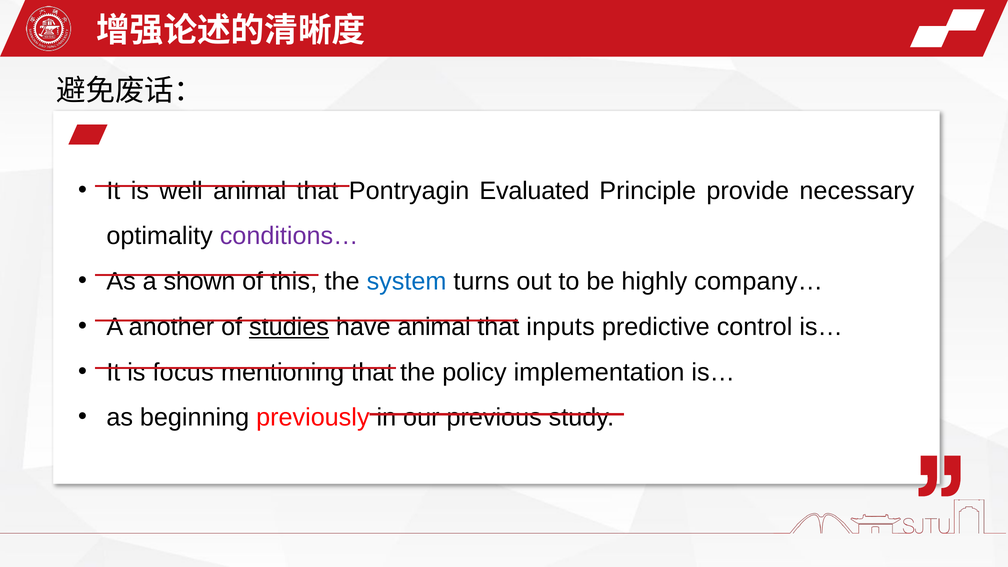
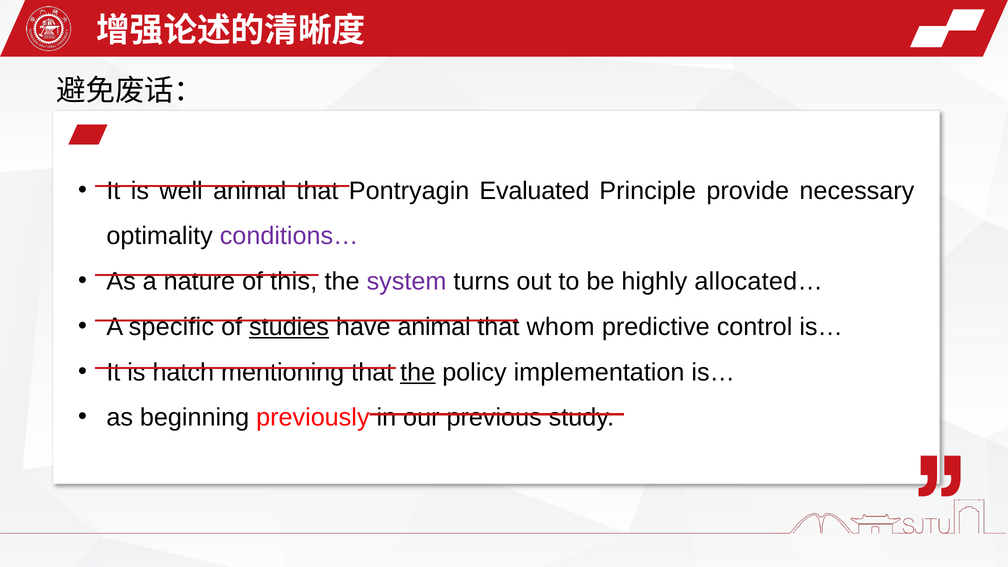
shown: shown -> nature (199, 281)
system colour: blue -> purple (407, 281)
company…: company… -> allocated… (759, 281)
another: another -> specific (171, 327)
inputs: inputs -> whom (561, 327)
focus: focus -> hatch (183, 372)
the underline: none -> present (418, 372)
